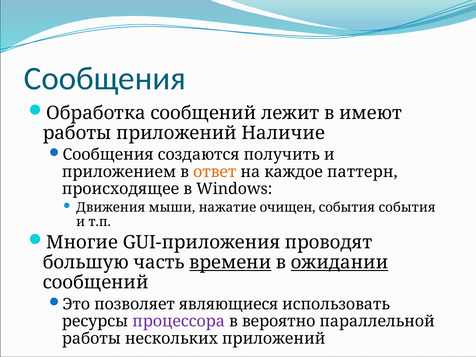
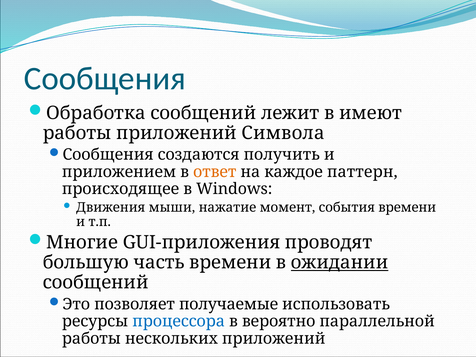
Наличие: Наличие -> Символа (283, 133)
очищен: очищен -> момент (287, 207)
события события: события -> времени (407, 207)
времени underline: present -> none (230, 262)
являющиеся: являющиеся -> получаемые (229, 304)
процессора colour: purple -> blue (179, 321)
